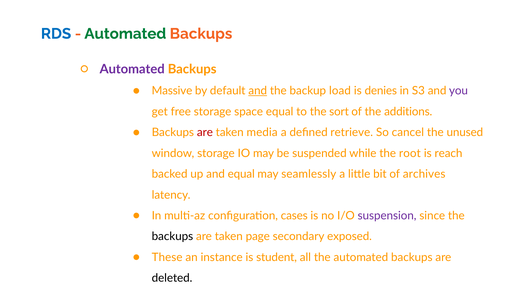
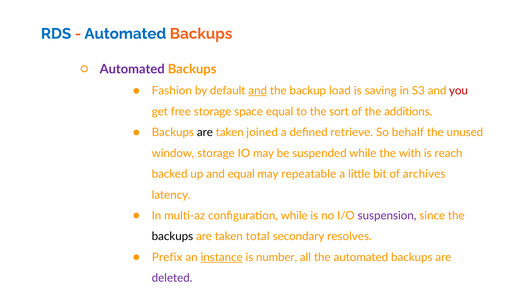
Automated colour: green -> blue (125, 34)
Massive: Massive -> Fashion (172, 91)
denies: denies -> saving (381, 91)
you colour: purple -> red (458, 91)
are colour: red -> black (205, 132)
media: media -> joined (262, 132)
cancel: cancel -> behalf (408, 132)
root: root -> with (410, 153)
seamlessly: seamlessly -> repeatable (309, 174)
configuration cases: cases -> while (294, 216)
page: page -> total (258, 237)
exposed: exposed -> resolves (349, 237)
These: These -> Prefix (167, 257)
instance underline: none -> present (222, 257)
student: student -> number (277, 257)
deleted colour: black -> purple (172, 278)
